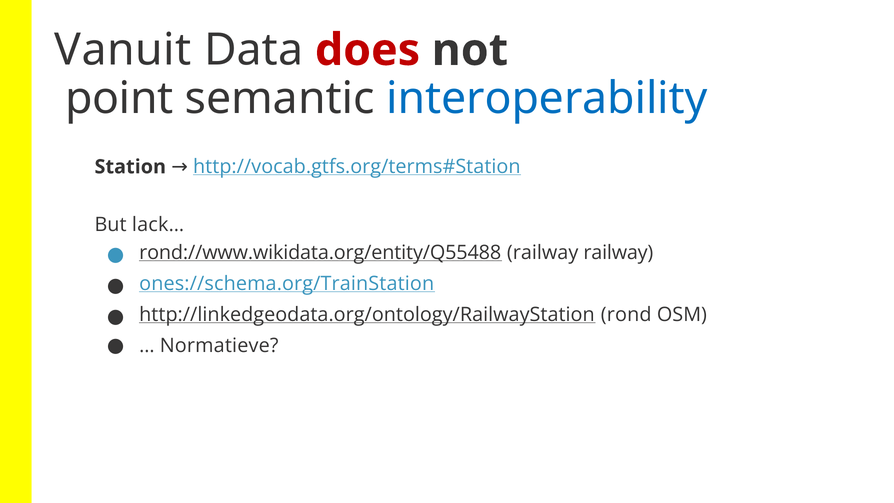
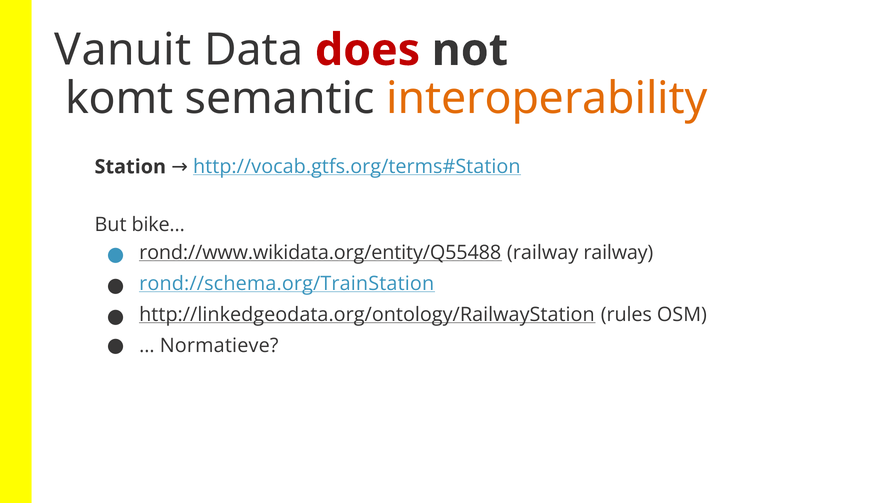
point: point -> komt (119, 98)
interoperability colour: blue -> orange (547, 98)
lack…: lack… -> bike… (158, 225)
ones://schema.org/TrainStation: ones://schema.org/TrainStation -> rond://schema.org/TrainStation (287, 284)
rond: rond -> rules (626, 315)
